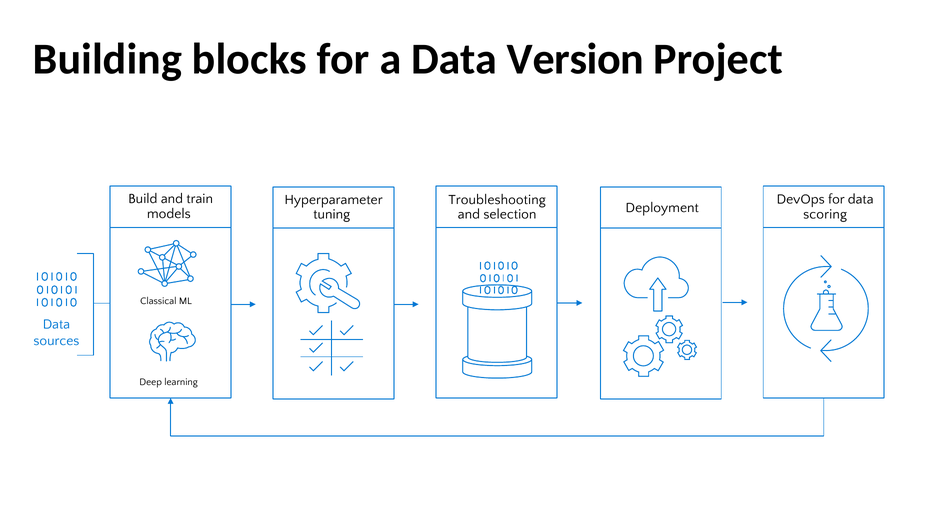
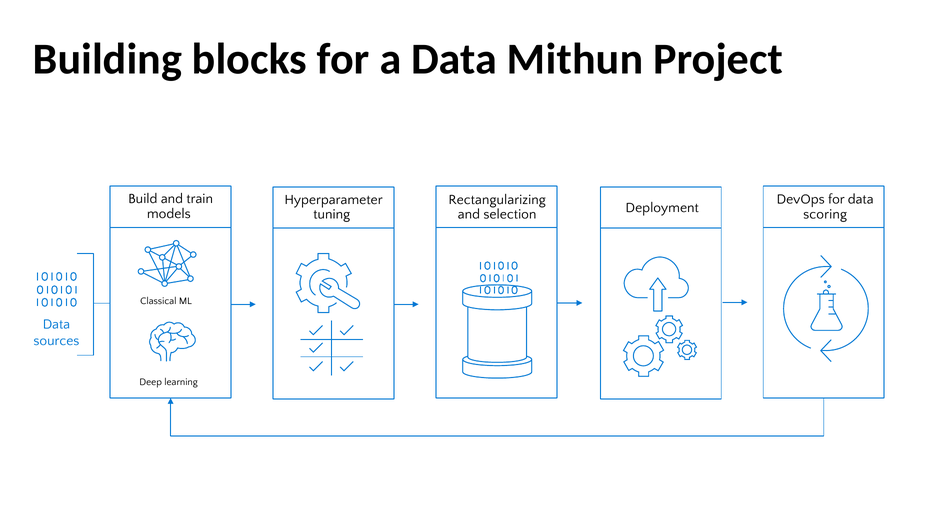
Version: Version -> Mithun (575, 59)
Troubleshooting: Troubleshooting -> Rectangularizing (497, 200)
